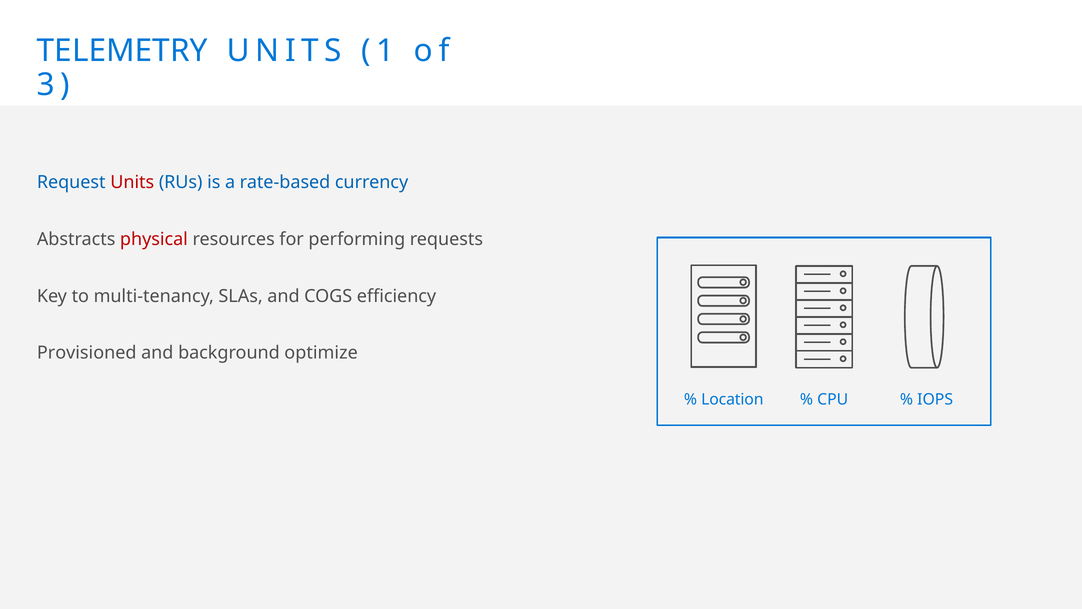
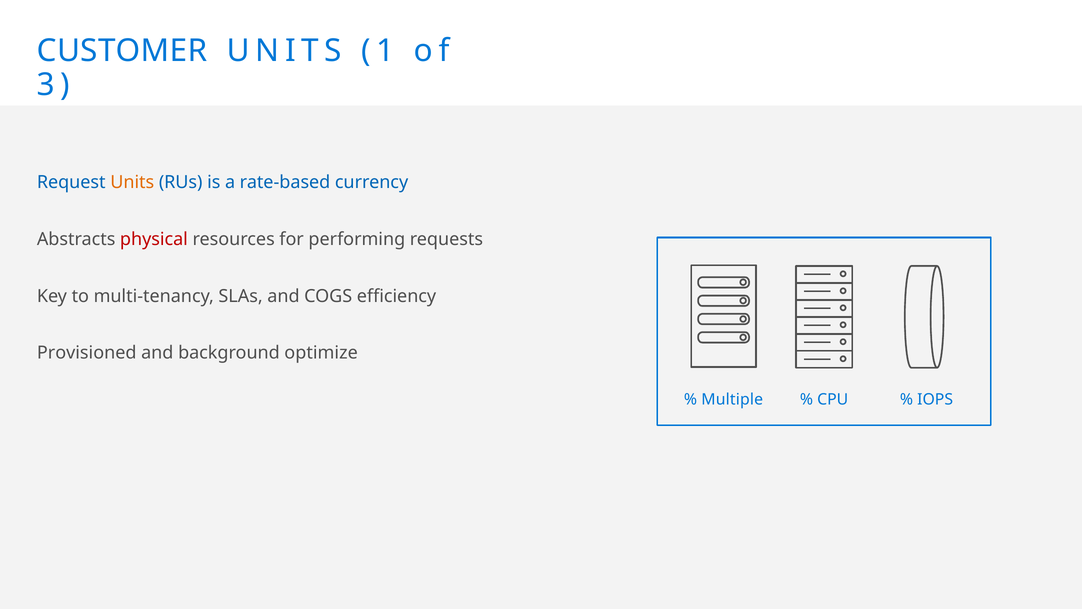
TELEMETRY: TELEMETRY -> CUSTOMER (122, 51)
Units colour: red -> orange (132, 182)
Location: Location -> Multiple (732, 399)
